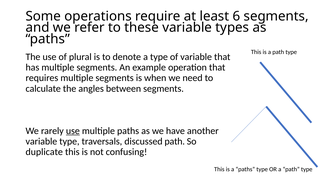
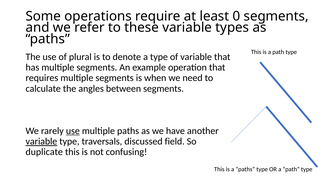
6: 6 -> 0 (236, 16)
variable underline: none -> present (41, 141)
discussed path: path -> field (175, 141)
